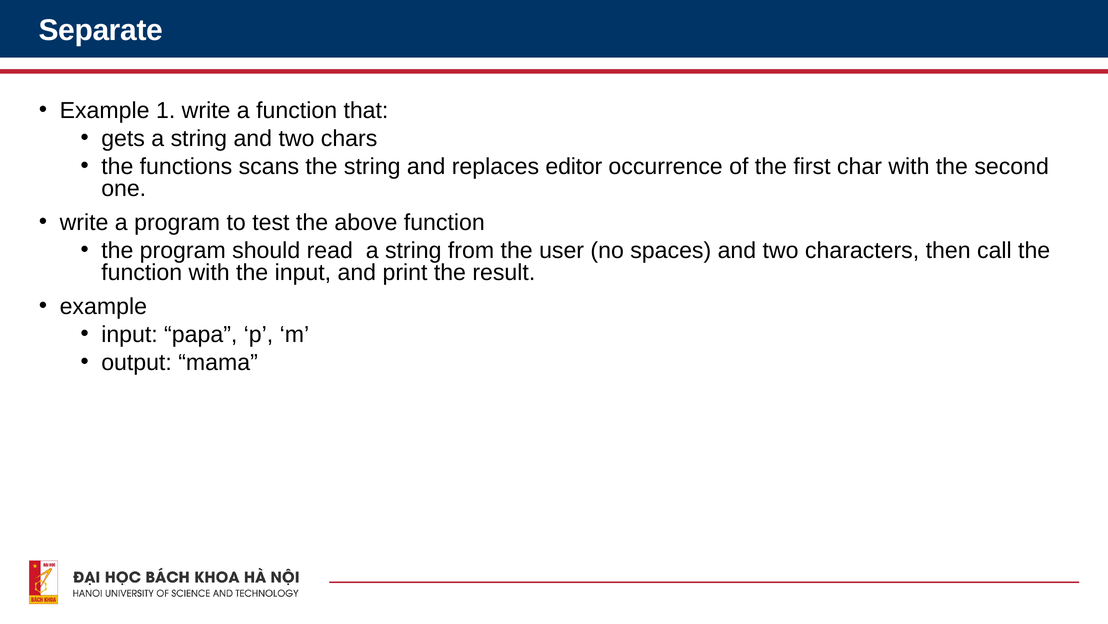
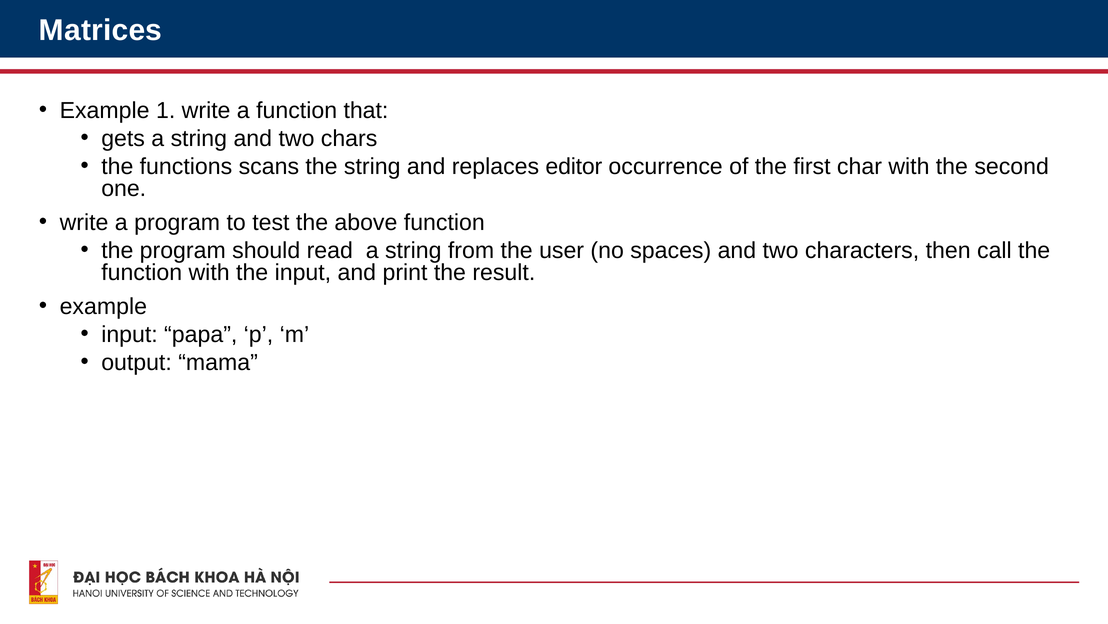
Separate: Separate -> Matrices (101, 30)
